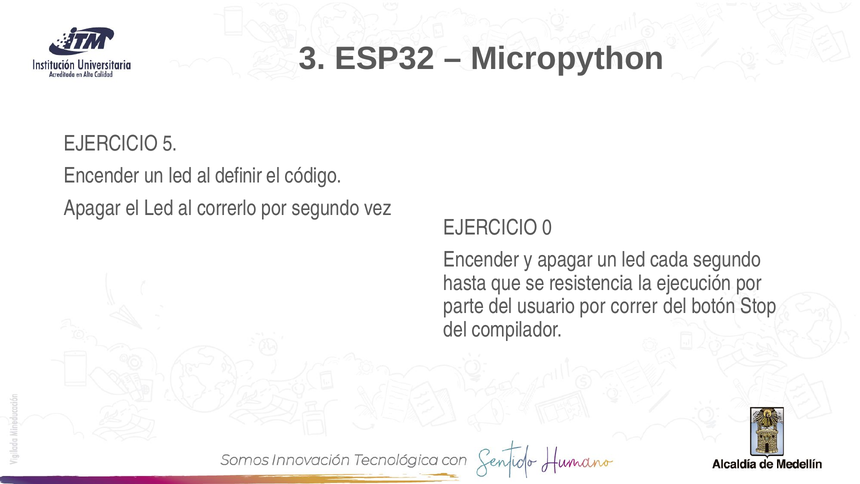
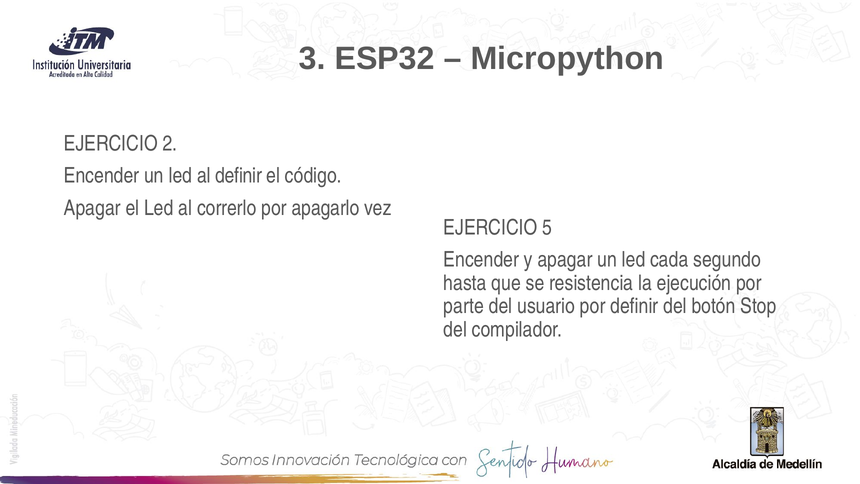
5: 5 -> 2 (170, 143)
por segundo: segundo -> apagarlo (326, 208)
0: 0 -> 5 (547, 228)
por correr: correr -> definir (634, 306)
